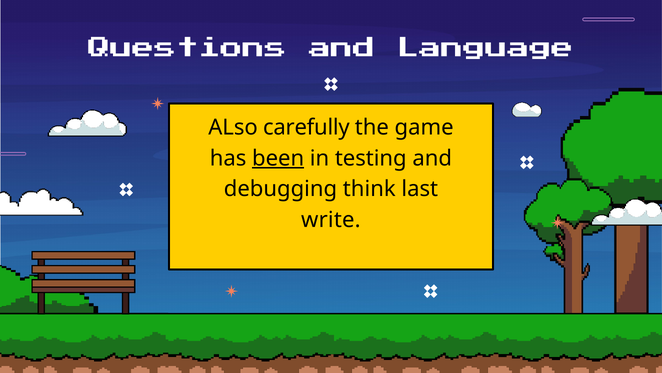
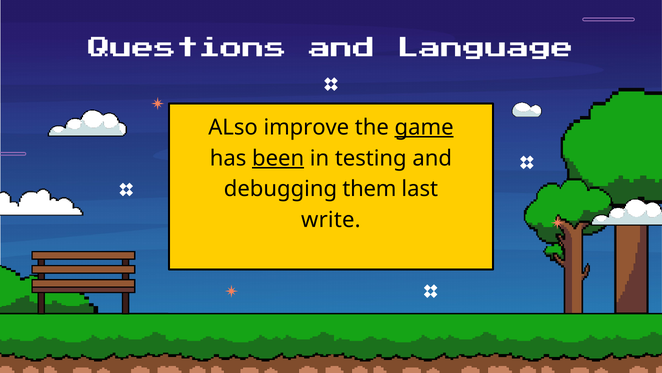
carefully: carefully -> improve (306, 127)
game underline: none -> present (424, 127)
think: think -> them (369, 189)
